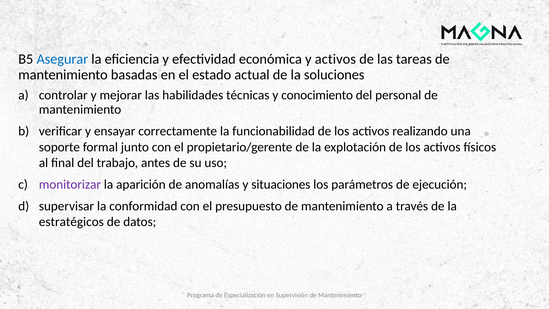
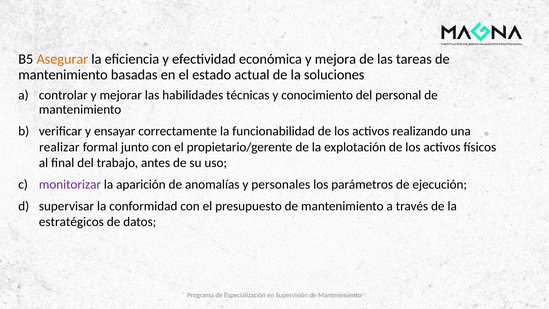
Asegurar colour: blue -> orange (62, 59)
y activos: activos -> mejora (335, 59)
soporte: soporte -> realizar (59, 147)
situaciones: situaciones -> personales (281, 184)
